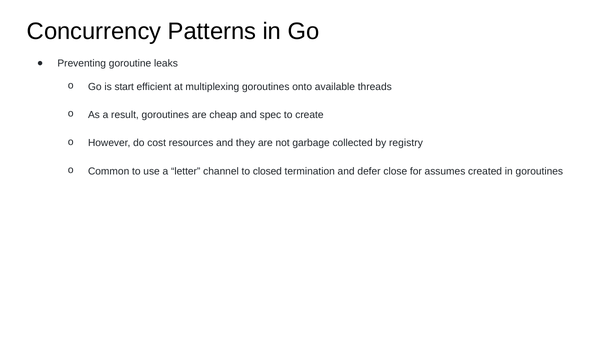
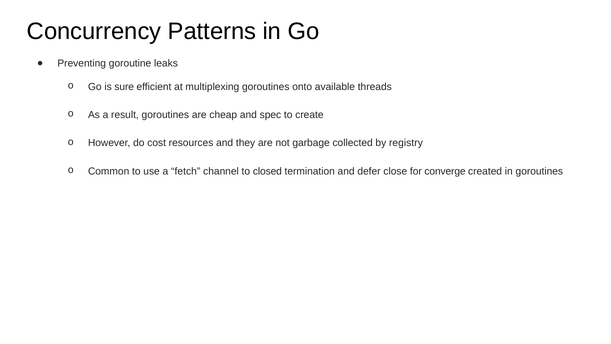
start: start -> sure (124, 87)
letter: letter -> fetch (186, 171)
assumes: assumes -> converge (445, 171)
